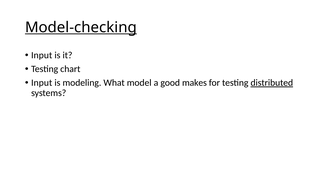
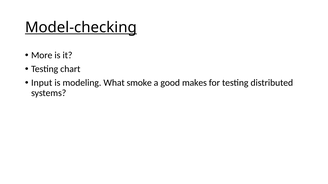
Input: Input -> More (42, 55)
model: model -> smoke (139, 83)
distributed underline: present -> none (272, 83)
